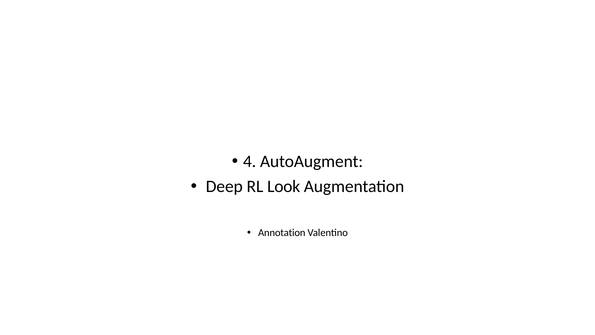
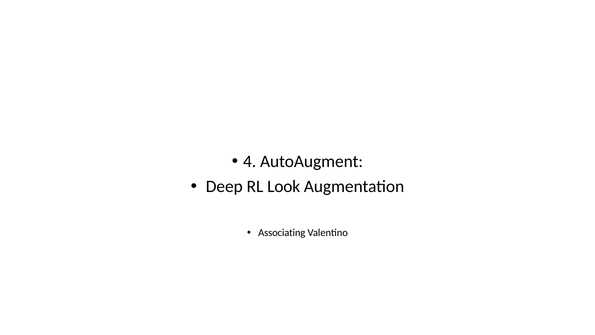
Annotation: Annotation -> Associating (282, 233)
